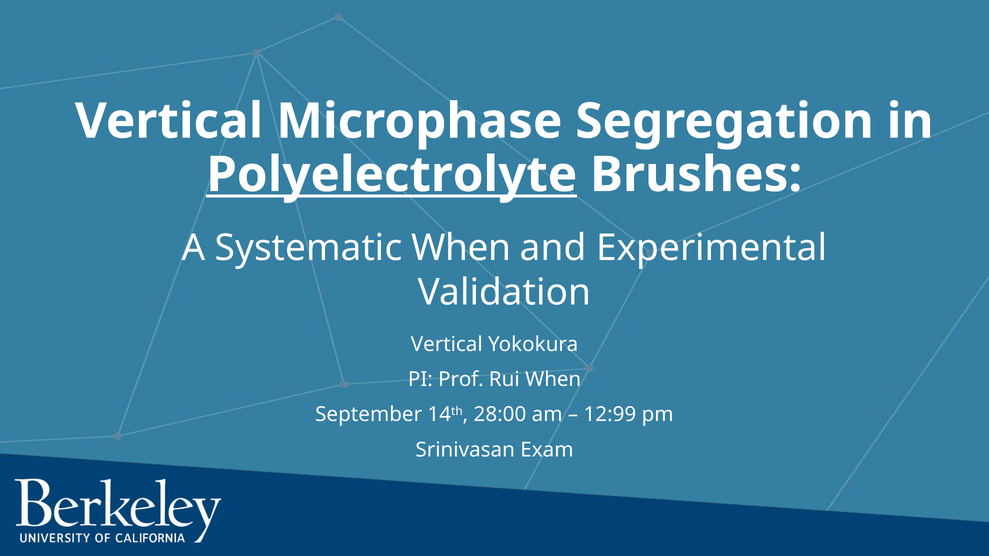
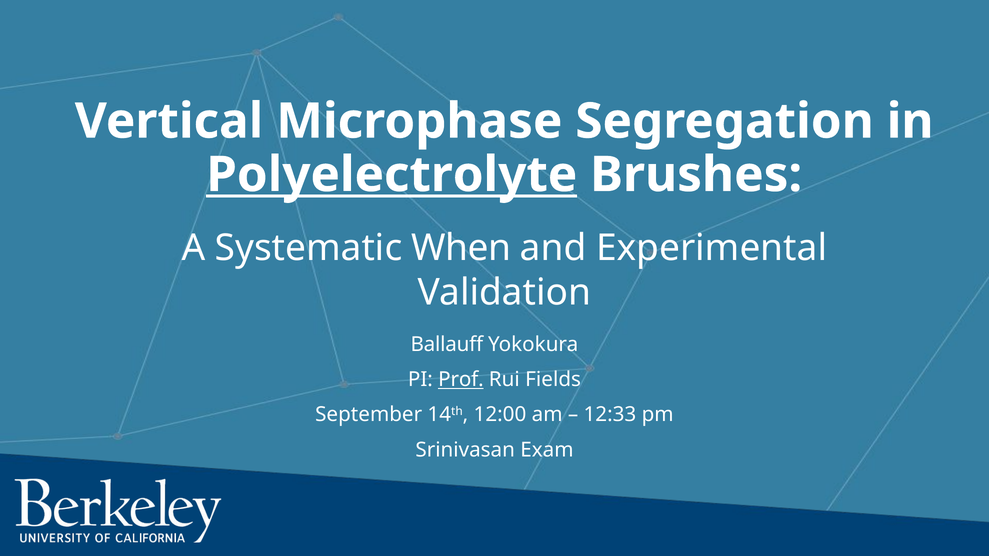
Vertical: Vertical -> Ballauff (447, 345)
Prof underline: none -> present (461, 380)
Rui When: When -> Fields (553, 380)
28:00: 28:00 -> 12:00 (500, 415)
12:99: 12:99 -> 12:33 (610, 415)
